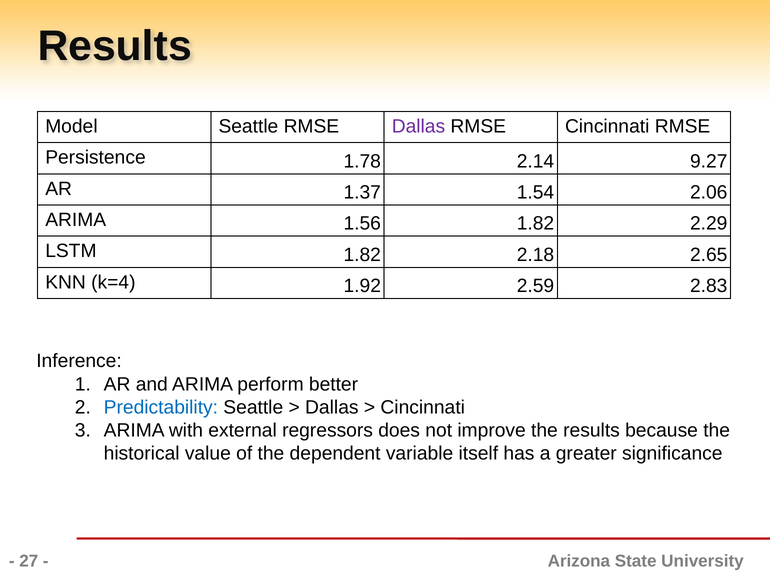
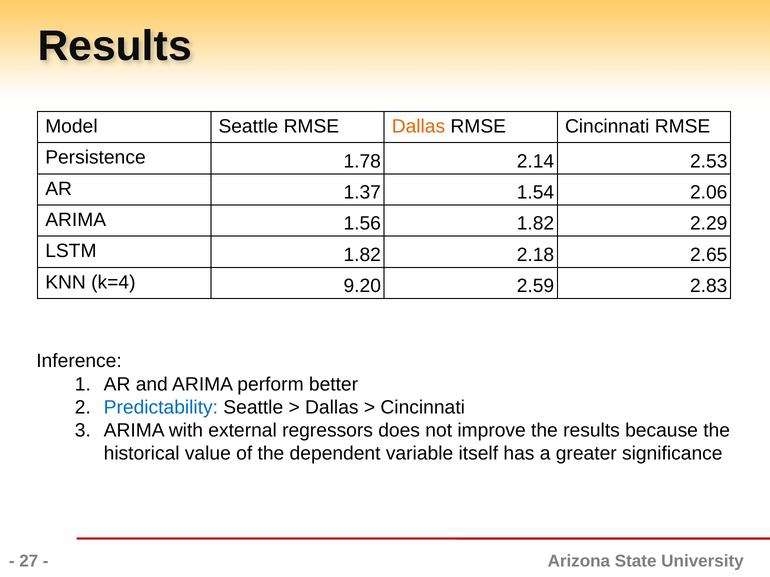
Dallas colour: purple -> orange (418, 126)
9.27: 9.27 -> 2.53 (709, 161)
1.92: 1.92 -> 9.20 (362, 286)
